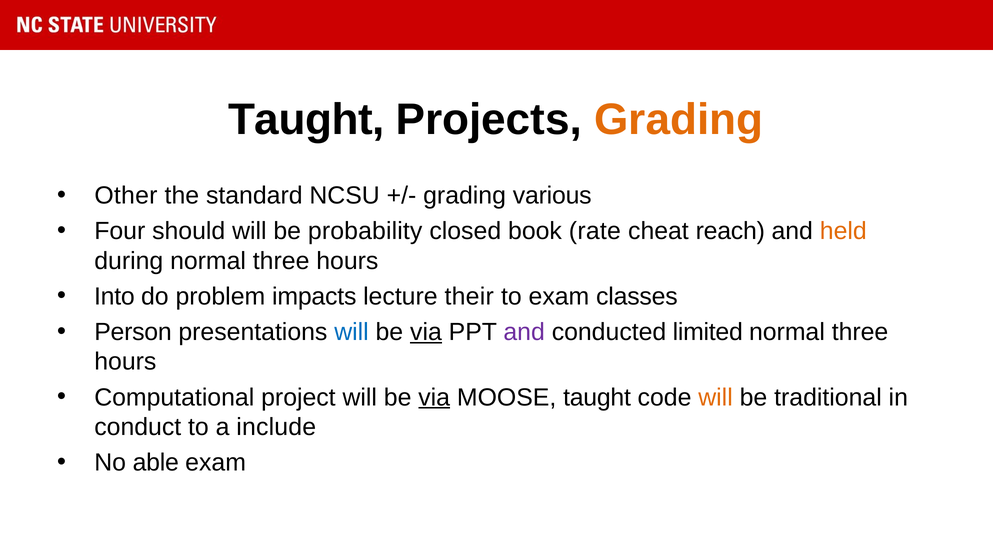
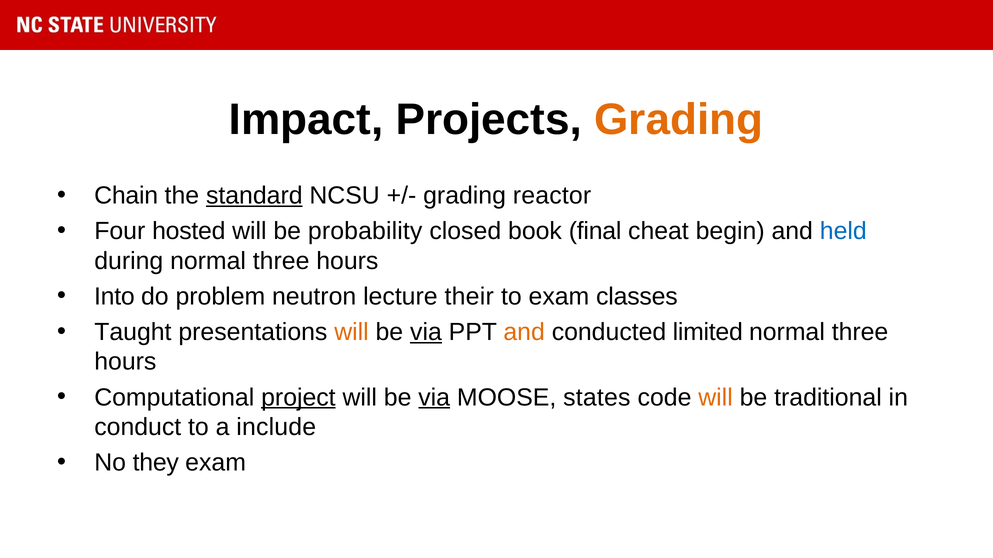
Taught: Taught -> Impact (306, 120)
Other: Other -> Chain (126, 196)
standard underline: none -> present (254, 196)
various: various -> reactor (552, 196)
should: should -> hosted (189, 231)
rate: rate -> final (595, 231)
reach: reach -> begin (730, 231)
held colour: orange -> blue (843, 231)
impacts: impacts -> neutron (314, 297)
Person: Person -> Taught (133, 332)
will colour: blue -> orange (352, 332)
and colour: purple -> orange (524, 332)
project underline: none -> present (298, 398)
MOOSE taught: taught -> states (597, 398)
able: able -> they (156, 463)
